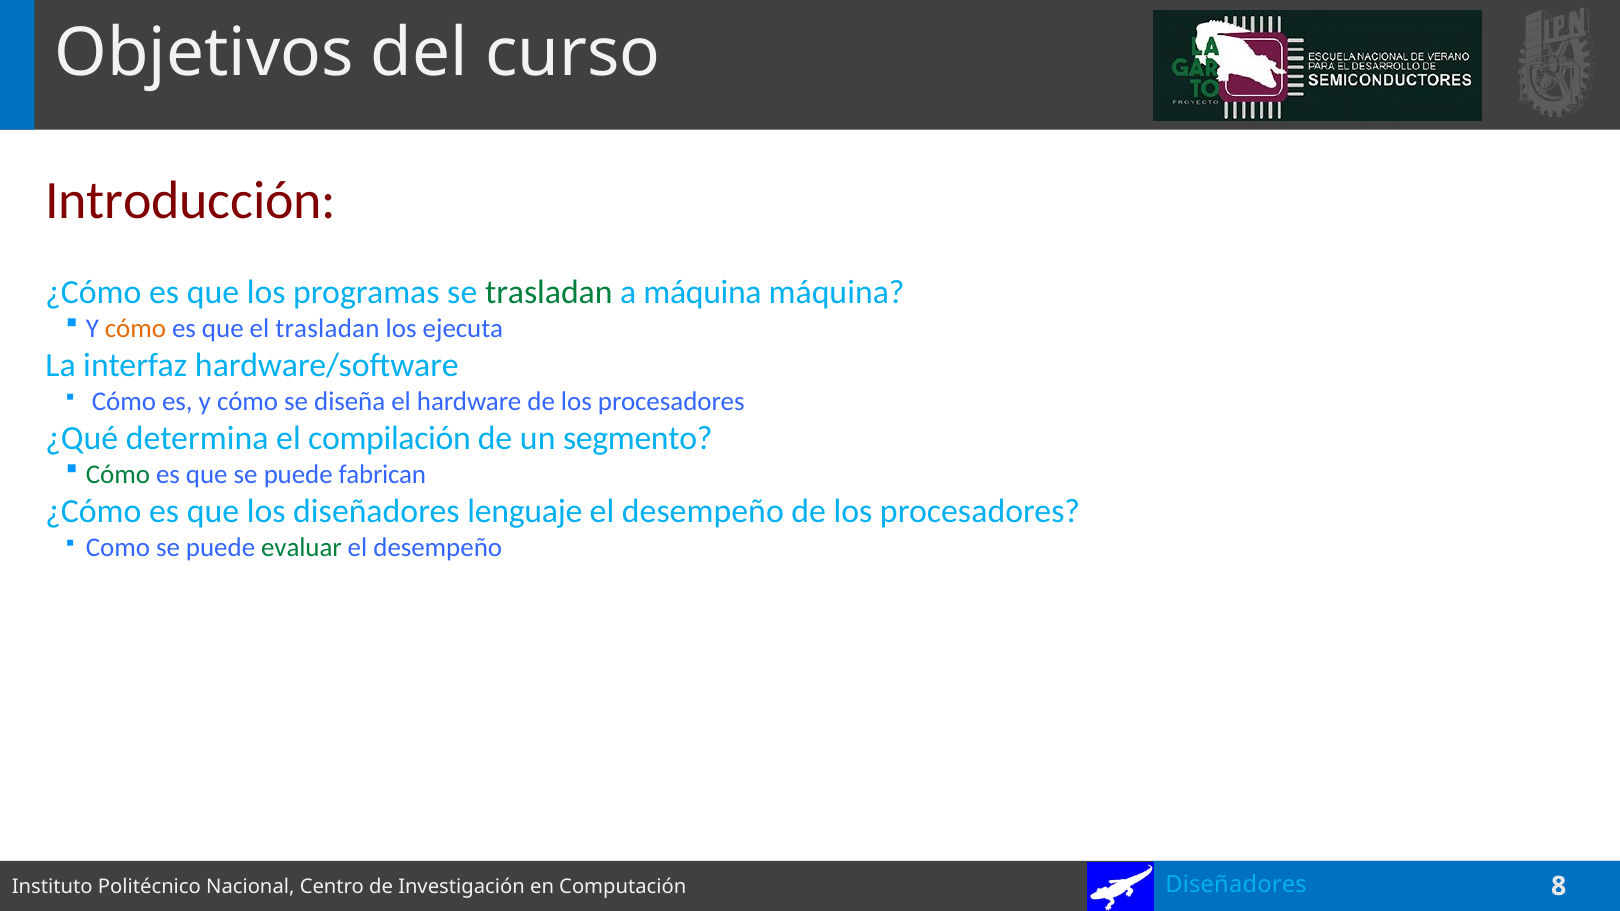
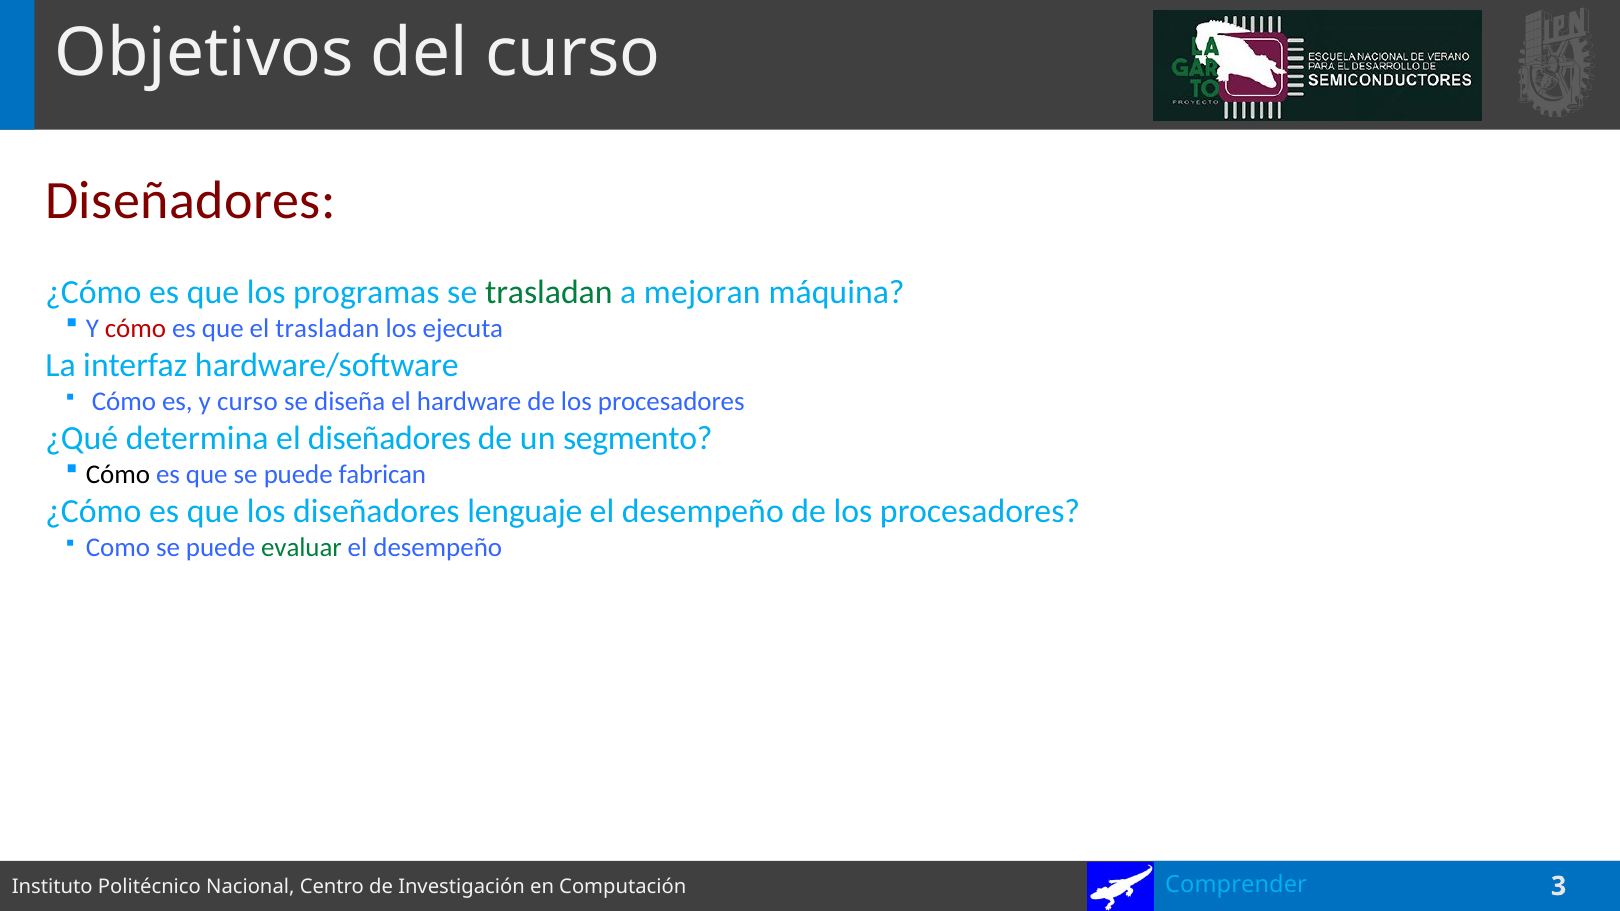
Introducción: Introducción -> Diseñadores (190, 201)
a máquina: máquina -> mejoran (702, 293)
cómo colour: orange -> red (135, 329)
es y cómo: cómo -> curso (247, 401)
el compilación: compilación -> diseñadores (389, 438)
Cómo colour: green -> black (118, 474)
Diseñadores: Diseñadores -> Comprender (1236, 885)
8: 8 -> 3 (1559, 886)
